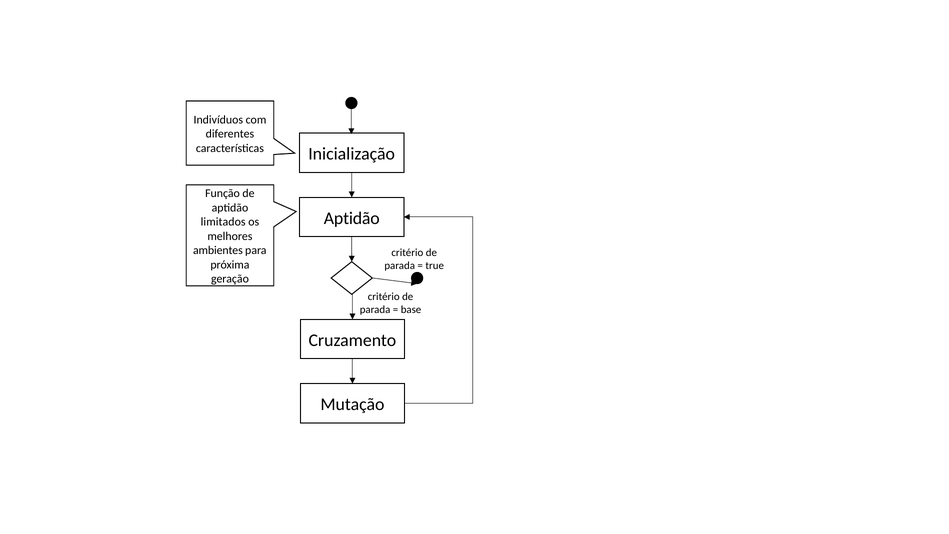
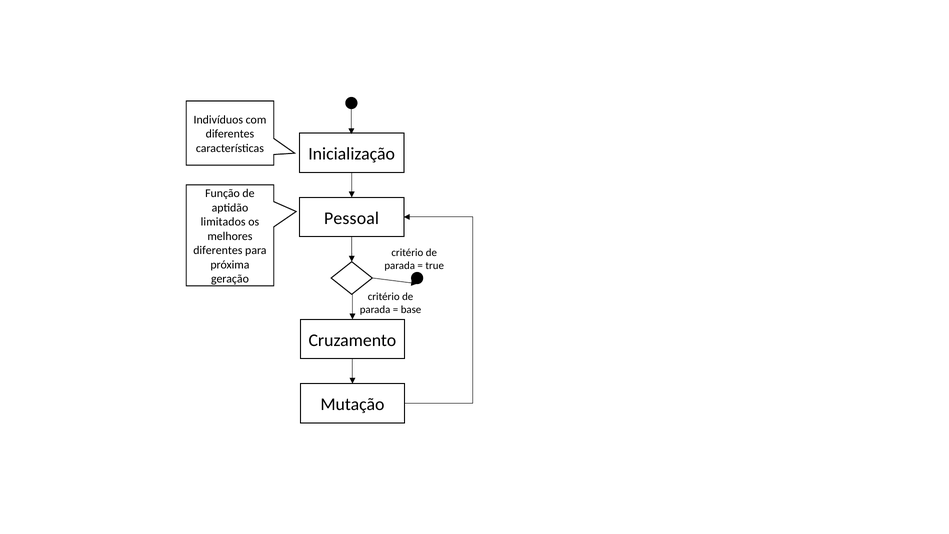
Aptidão: Aptidão -> Pessoal (352, 218)
ambientes: ambientes -> diferentes (218, 250)
